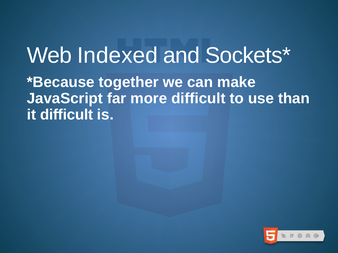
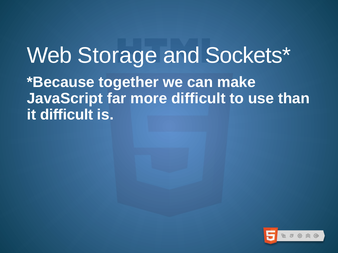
Indexed: Indexed -> Storage (117, 55)
